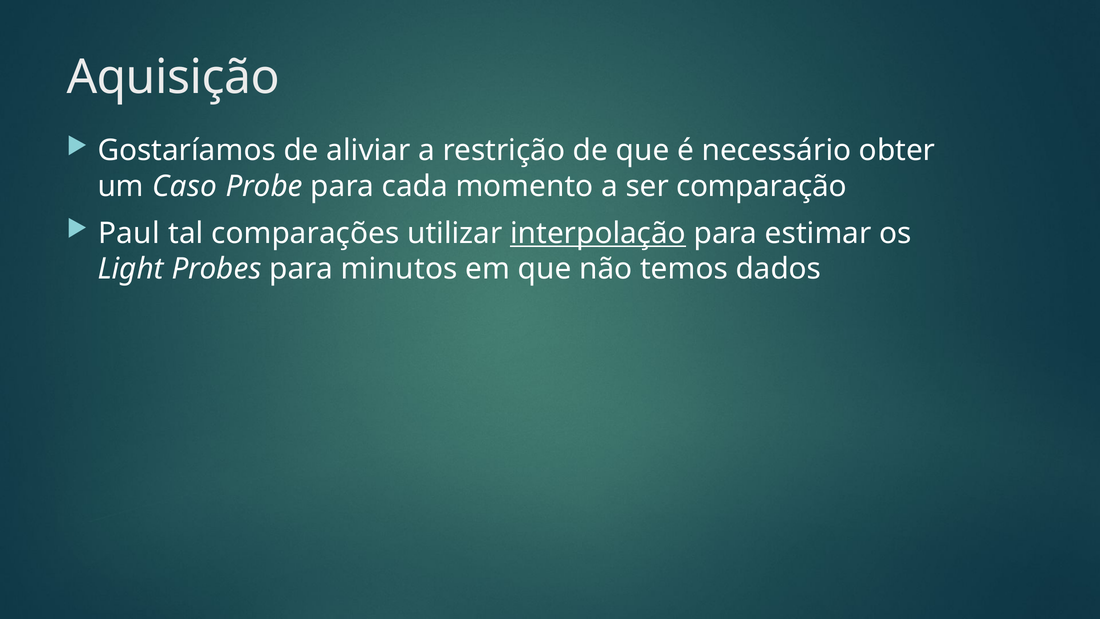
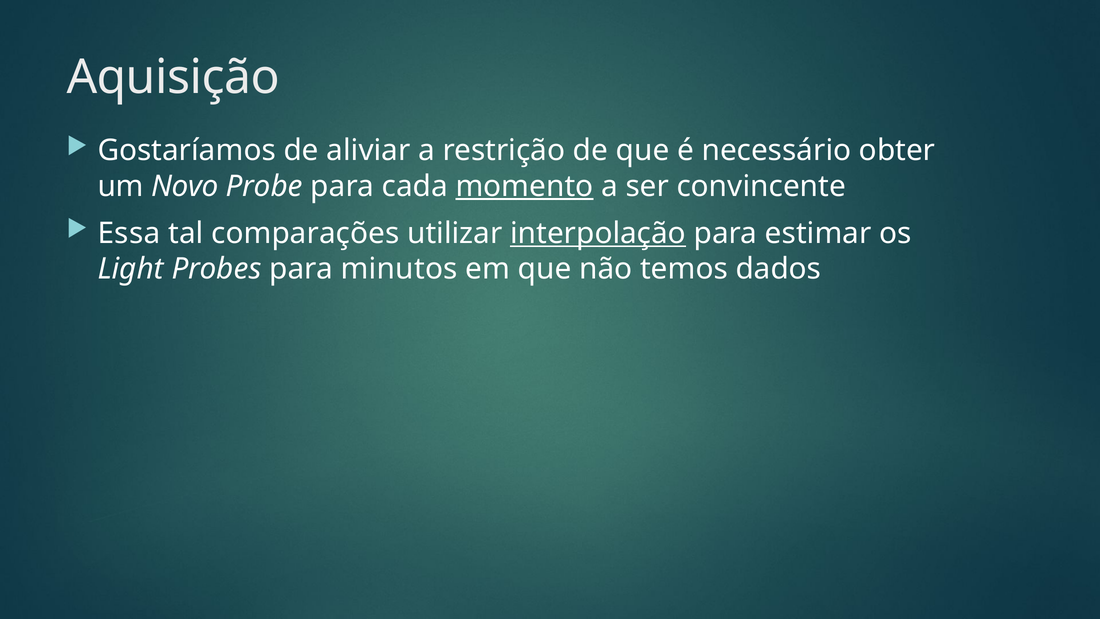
Caso: Caso -> Novo (185, 186)
momento underline: none -> present (524, 186)
comparação: comparação -> convincente (761, 186)
Paul: Paul -> Essa (129, 233)
